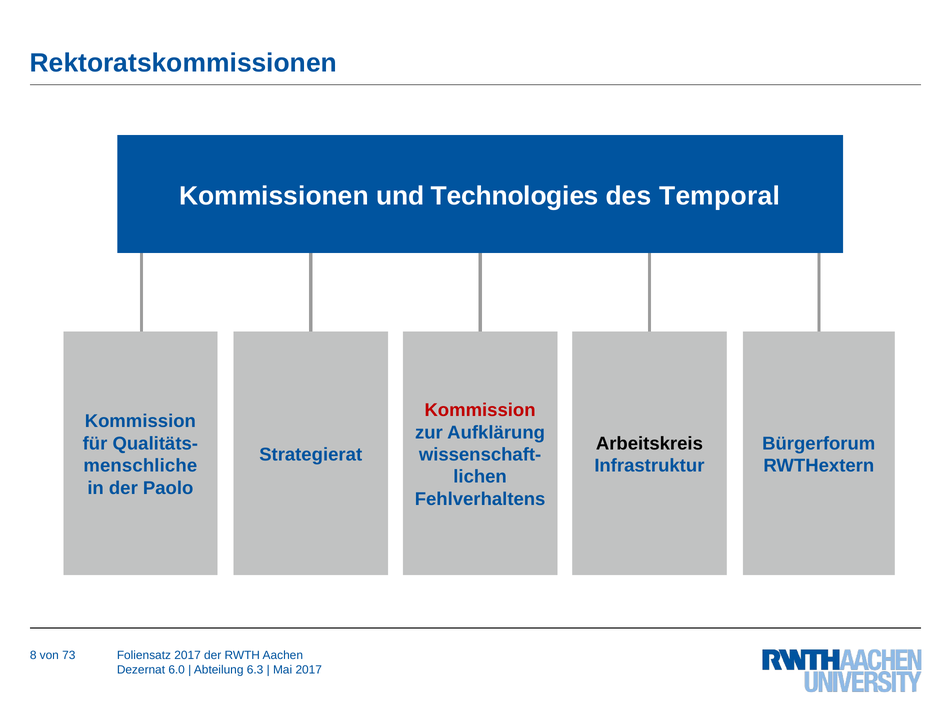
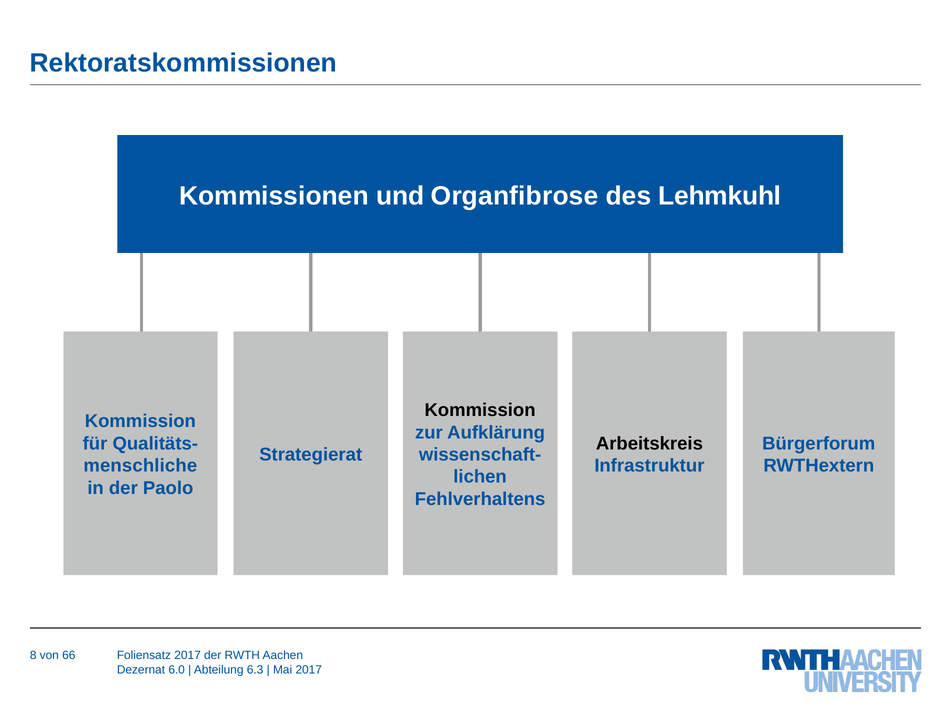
Technologies: Technologies -> Organfibrose (515, 196)
Temporal: Temporal -> Lehmkuhl (720, 196)
Kommission colour: red -> black (480, 410)
73: 73 -> 66 (69, 656)
